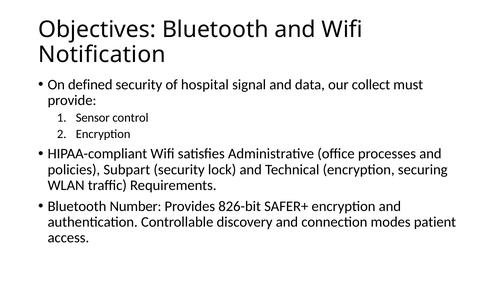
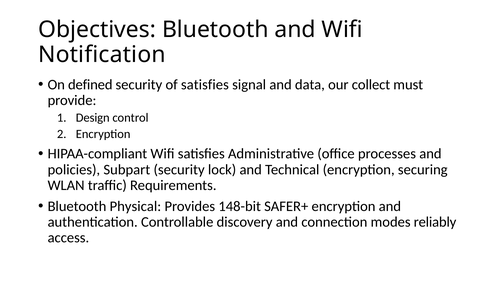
of hospital: hospital -> satisfies (205, 85)
Sensor: Sensor -> Design (93, 118)
Number: Number -> Physical (135, 206)
826-bit: 826-bit -> 148-bit (240, 206)
patient: patient -> reliably (435, 222)
